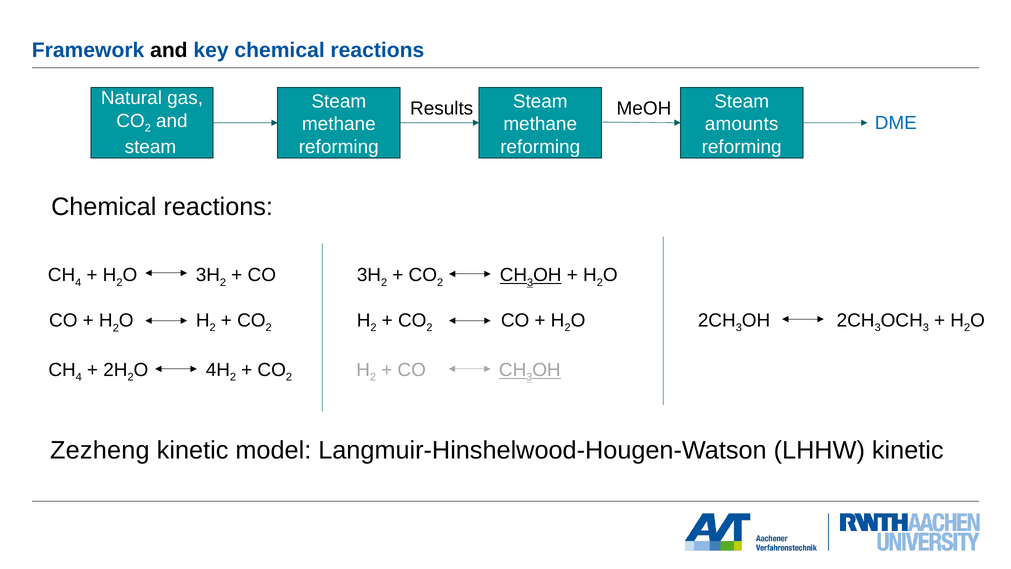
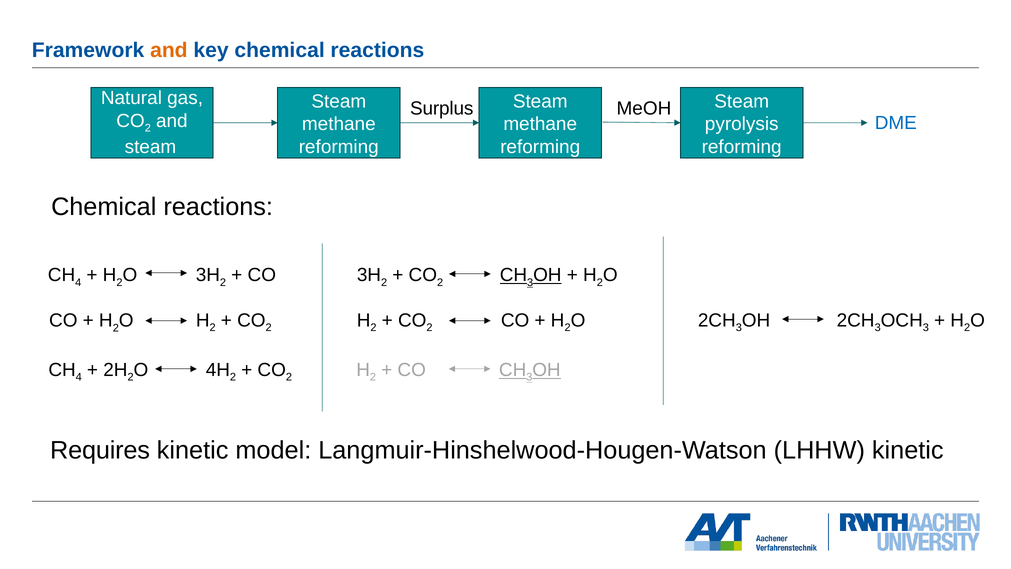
and colour: black -> orange (169, 50)
Results: Results -> Surplus (442, 108)
amounts: amounts -> pyrolysis (742, 124)
Zezheng: Zezheng -> Requires (100, 450)
